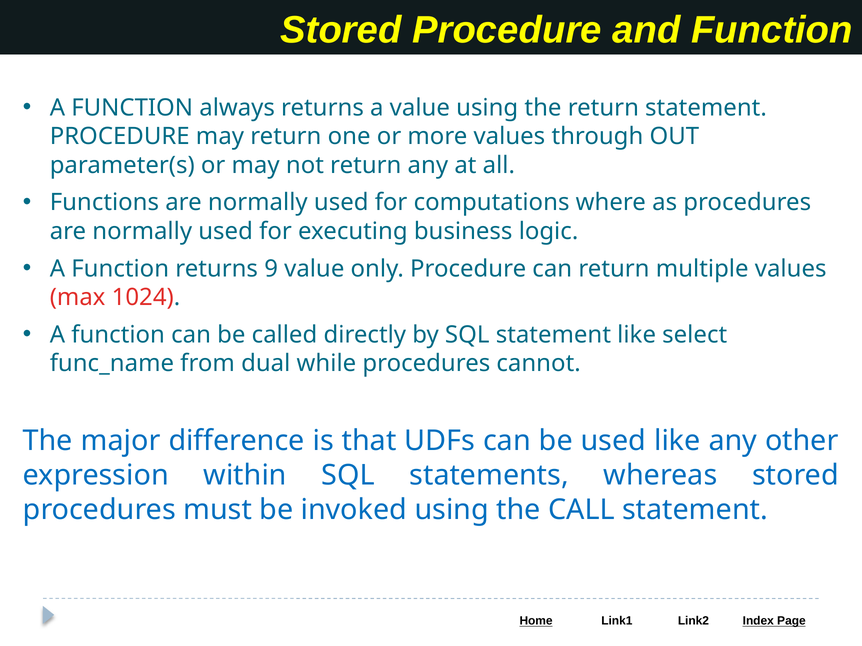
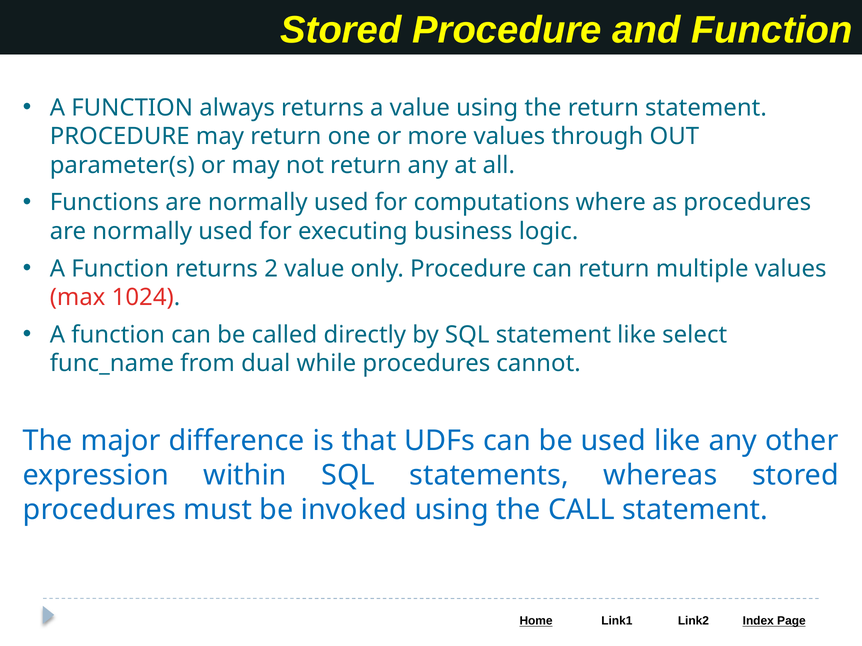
9: 9 -> 2 (271, 269)
